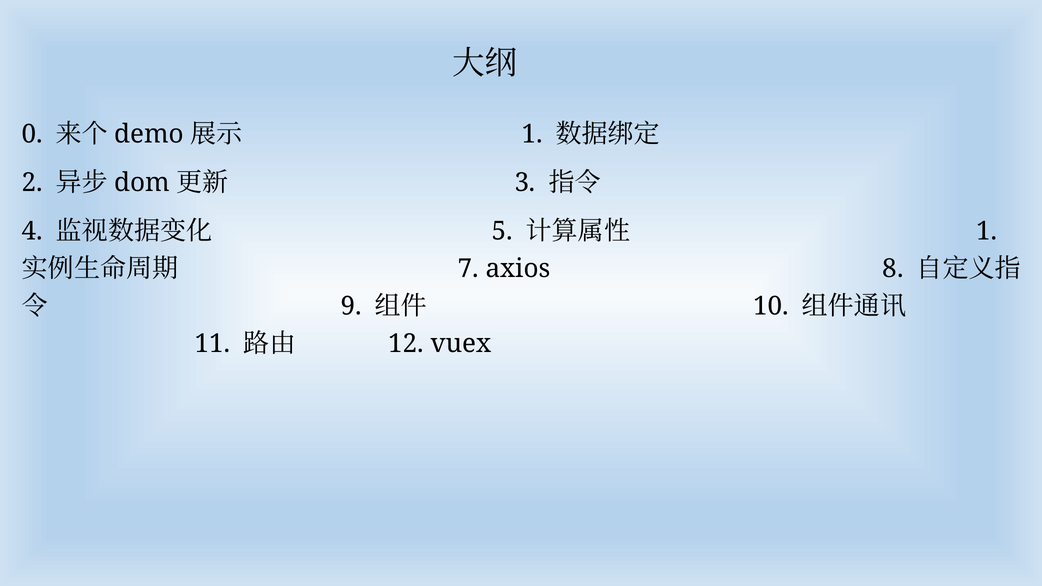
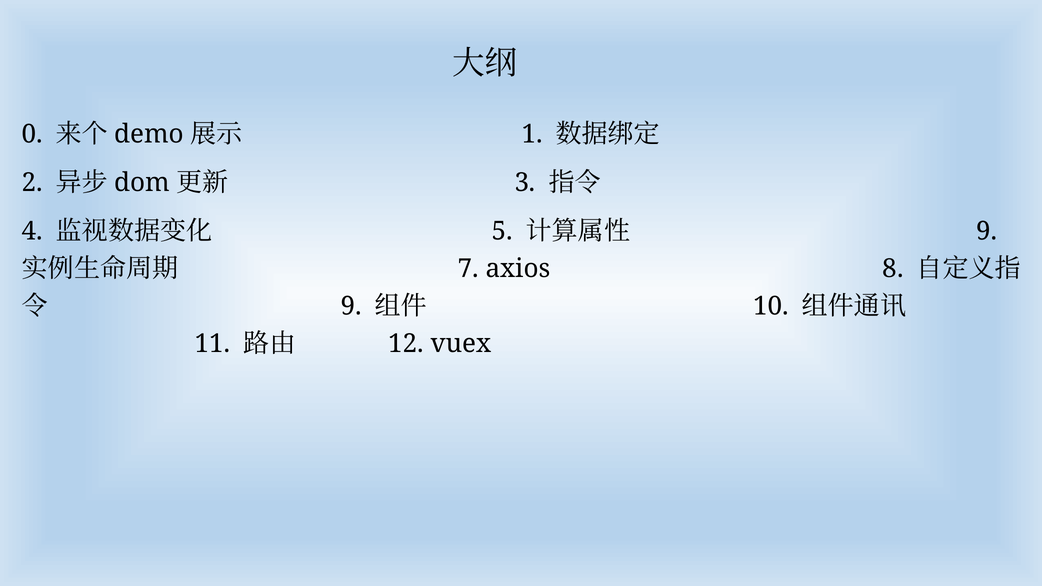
1: 1 -> 9 (987, 231)
